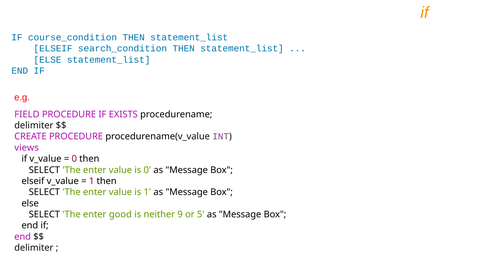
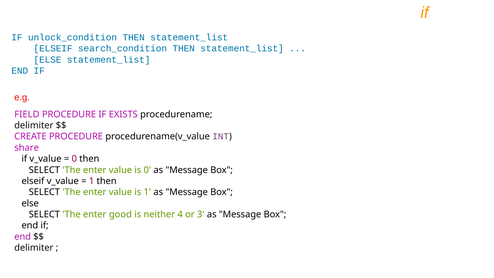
course_condition: course_condition -> unlock_condition (73, 37)
views: views -> share (27, 148)
9: 9 -> 4 (180, 214)
5: 5 -> 3 (201, 214)
